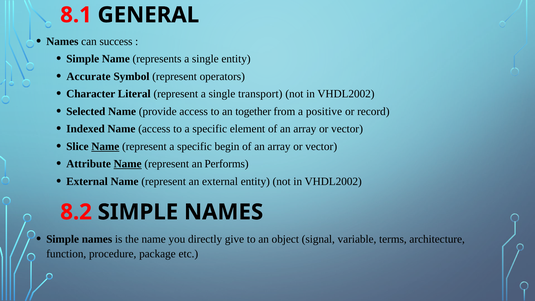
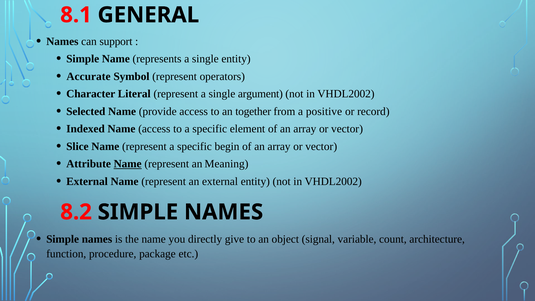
success: success -> support (116, 41)
transport: transport -> argument (260, 94)
Name underline: present -> none (105, 146)
Performs: Performs -> Meaning (226, 164)
terms: terms -> count (393, 239)
